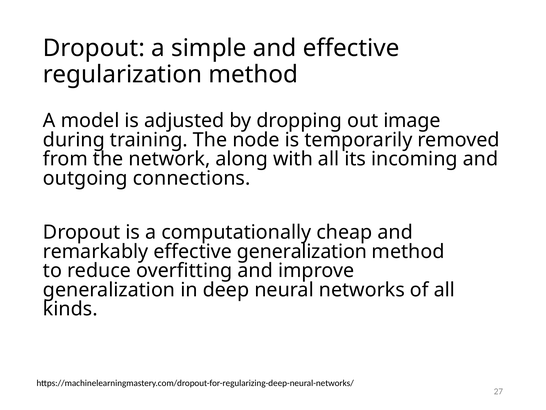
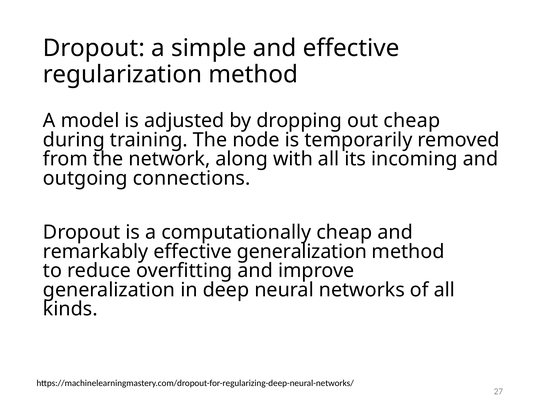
out image: image -> cheap (412, 121)
